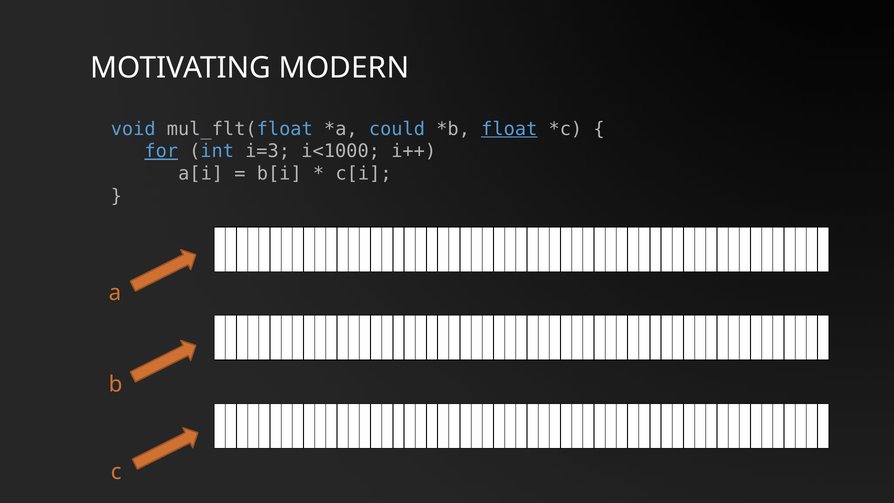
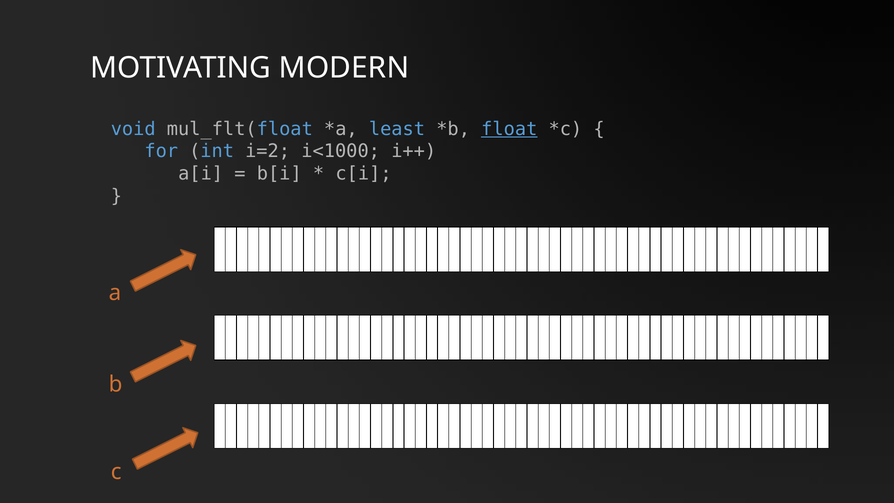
could: could -> least (397, 129)
for underline: present -> none (161, 151)
i=3: i=3 -> i=2 (268, 151)
